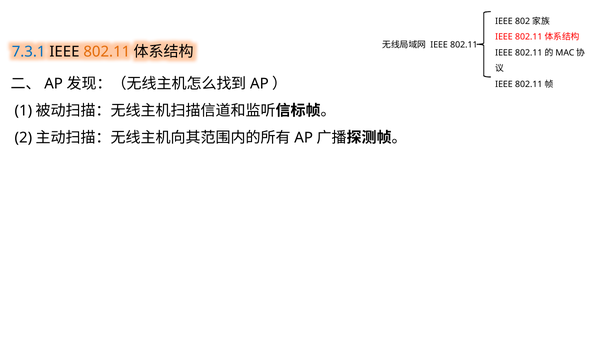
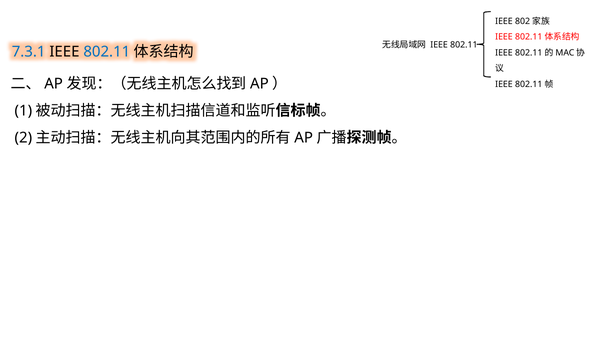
802.11 colour: orange -> blue (107, 52)
